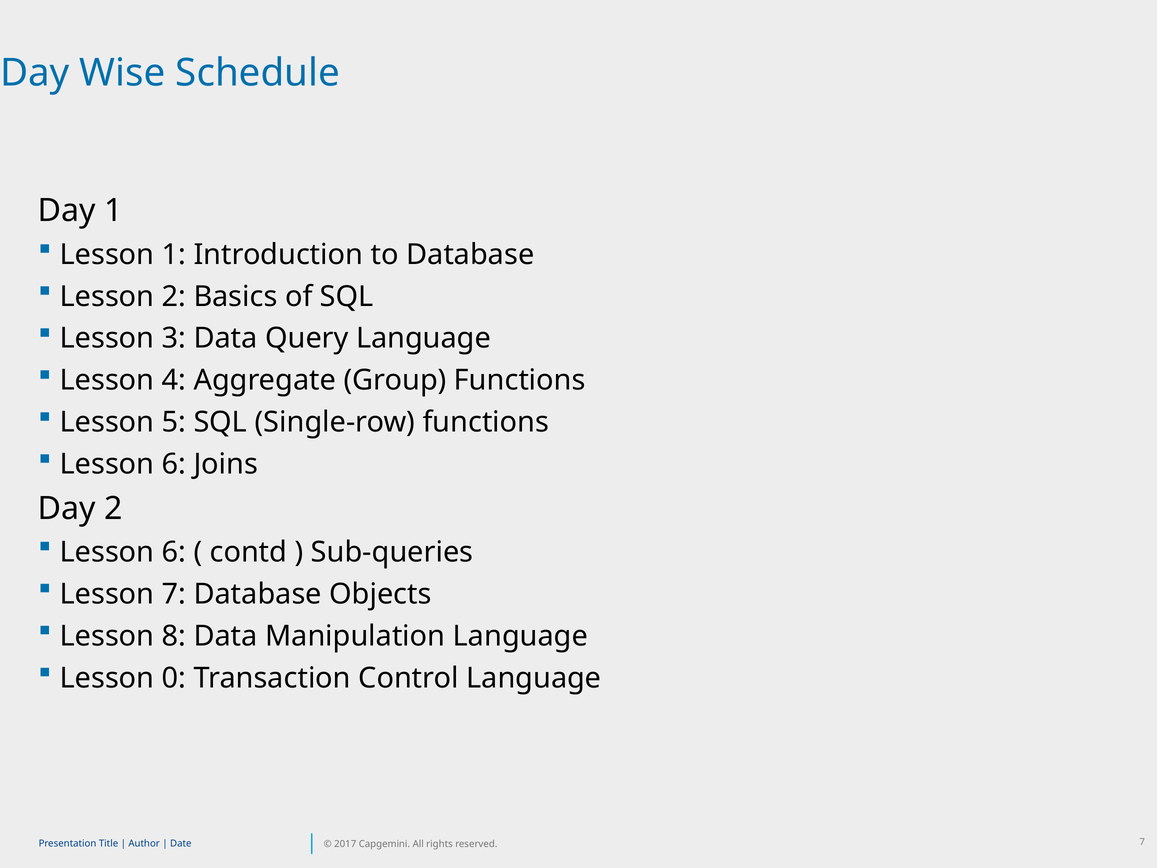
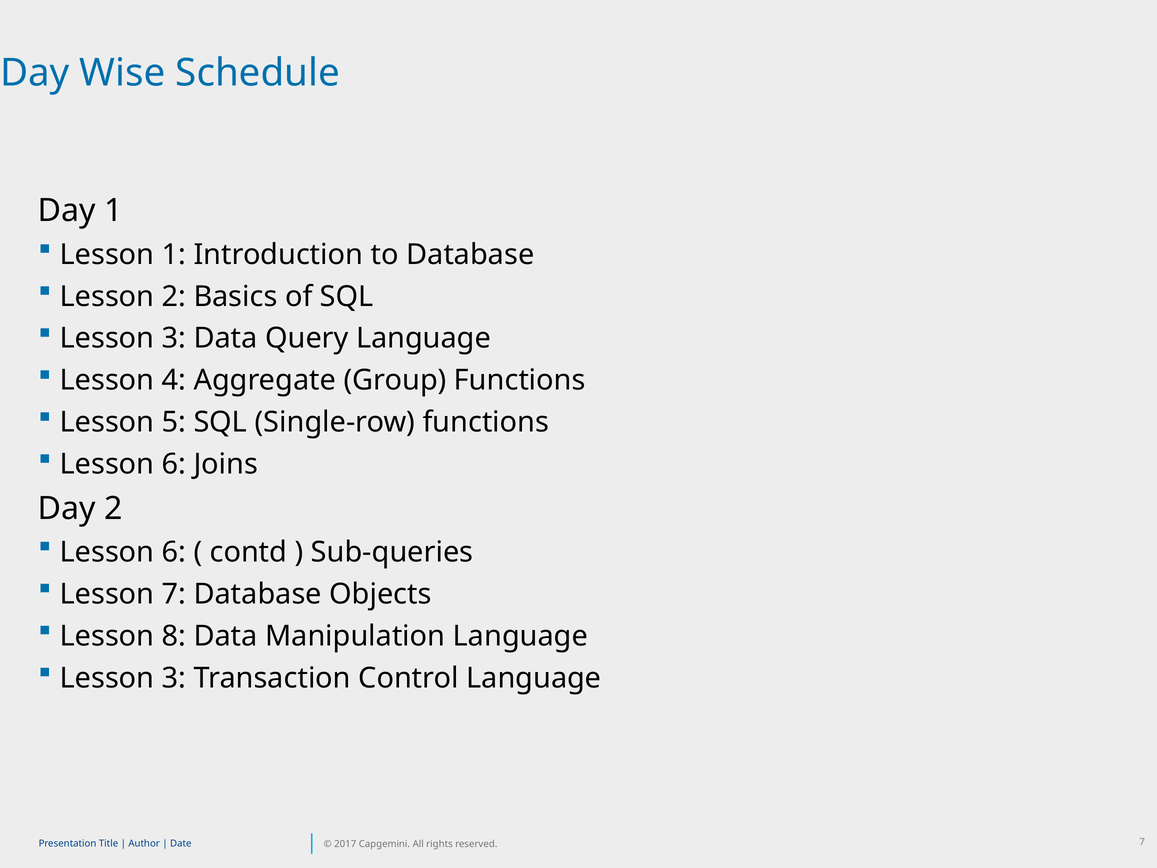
0: 0 -> 3 (174, 678)
